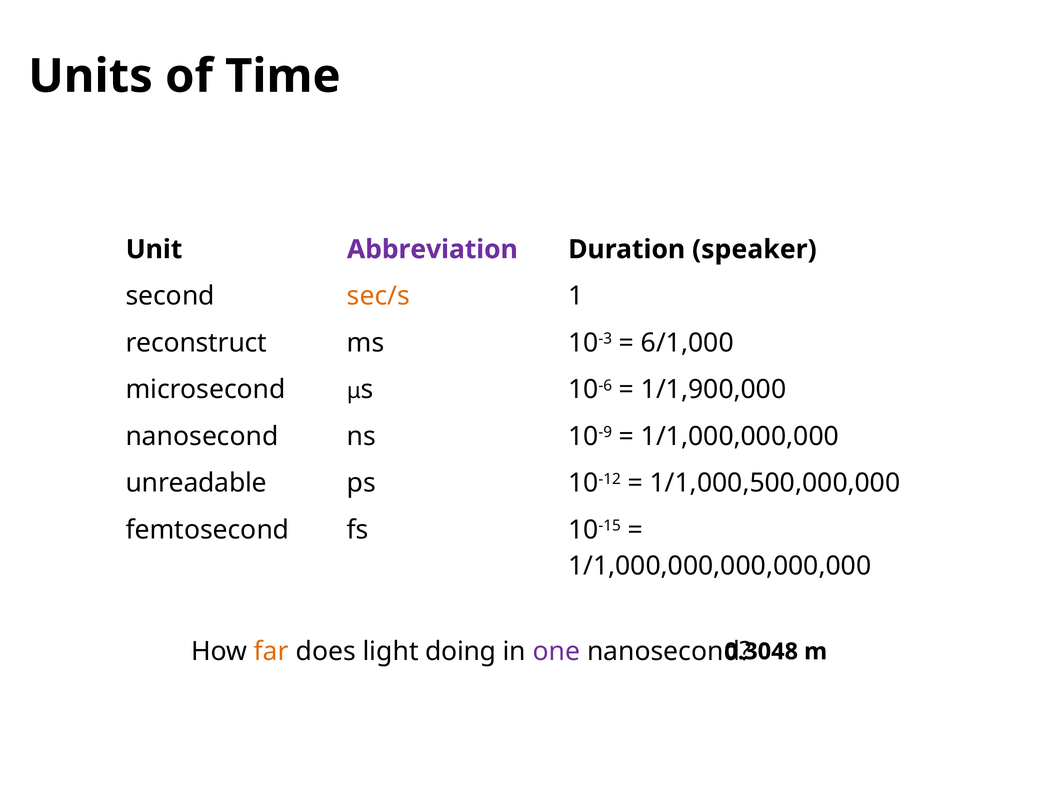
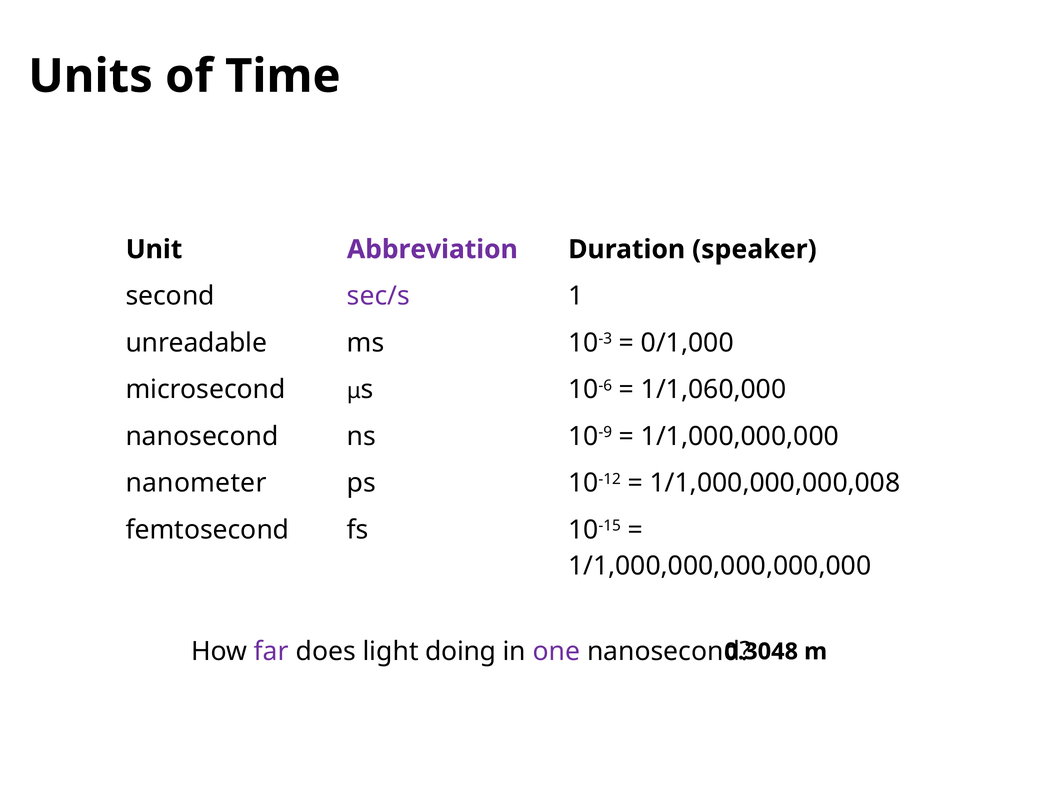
sec/s colour: orange -> purple (378, 296)
reconstruct: reconstruct -> unreadable (196, 343)
6/1,000: 6/1,000 -> 0/1,000 (687, 343)
1/1,900,000: 1/1,900,000 -> 1/1,060,000 (714, 390)
unreadable: unreadable -> nanometer (196, 484)
1/1,000,500,000,000: 1/1,000,500,000,000 -> 1/1,000,000,000,008 (775, 484)
far colour: orange -> purple (271, 652)
